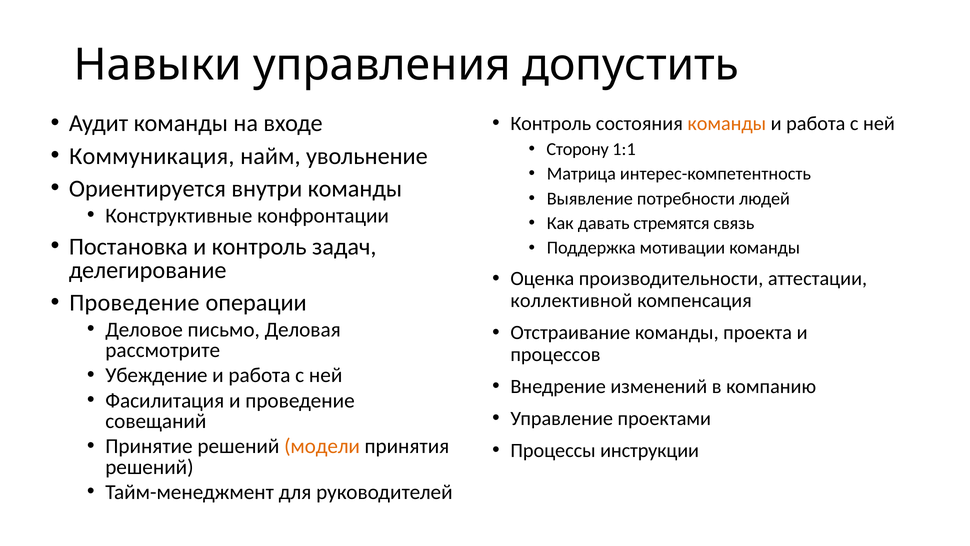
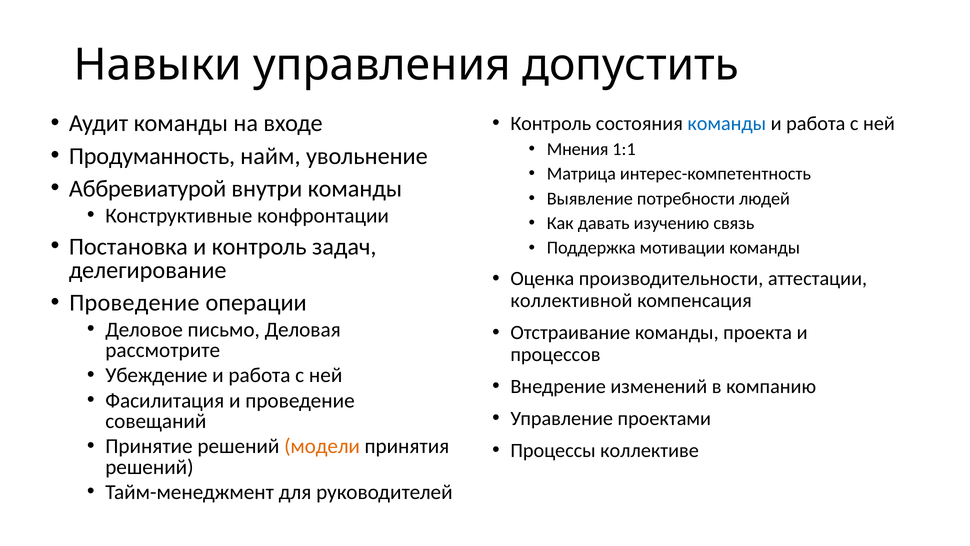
команды colour: orange -> blue (727, 123)
Сторону: Сторону -> Мнения (578, 149)
Коммуникация: Коммуникация -> Продуманность (152, 156)
Ориентируется: Ориентируется -> Аббревиатурой (148, 189)
стремятся: стремятся -> изучению (671, 223)
инструкции: инструкции -> коллективе (650, 450)
